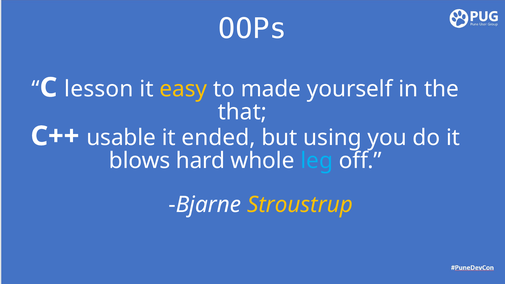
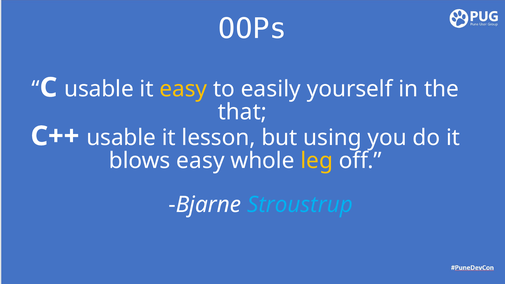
C lesson: lesson -> usable (99, 89)
made: made -> easily (271, 89)
ended: ended -> lesson (219, 138)
blows hard: hard -> easy (200, 161)
leg colour: light blue -> yellow (317, 161)
Stroustrup colour: yellow -> light blue (300, 205)
